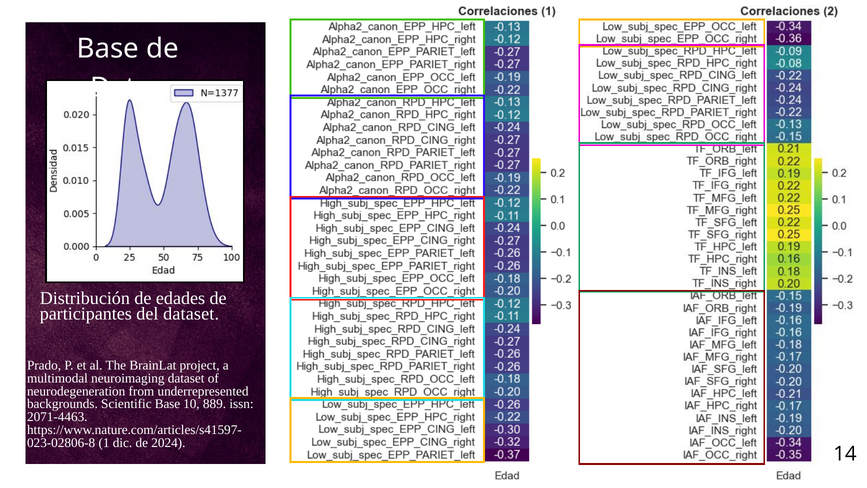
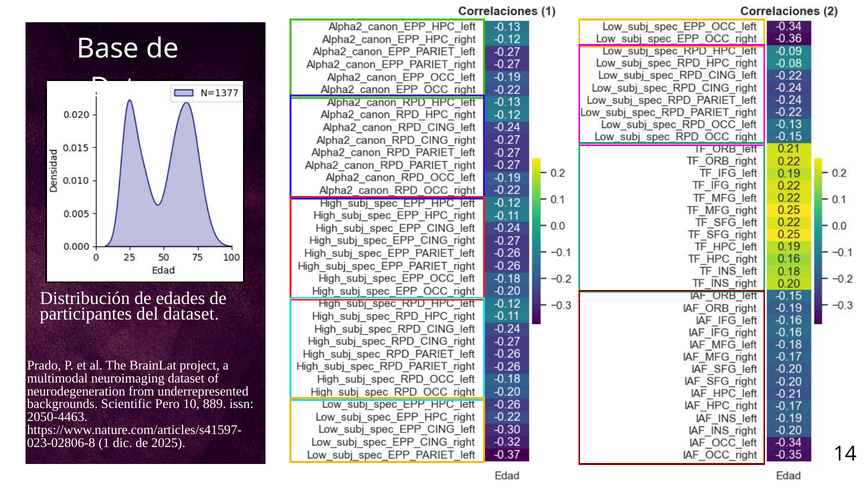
Scientific Base: Base -> Pero (167, 404)
2071-4463: 2071-4463 -> 2050-4463 (57, 417)
2024: 2024 -> 2025 (168, 442)
